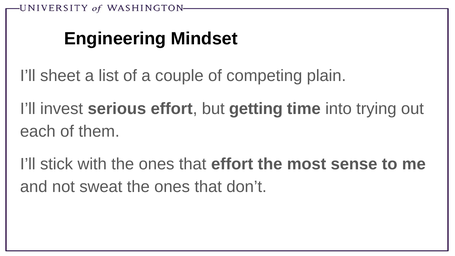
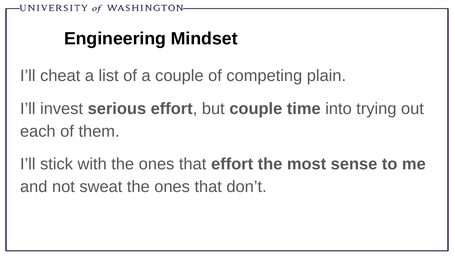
sheet: sheet -> cheat (60, 76)
but getting: getting -> couple (256, 109)
